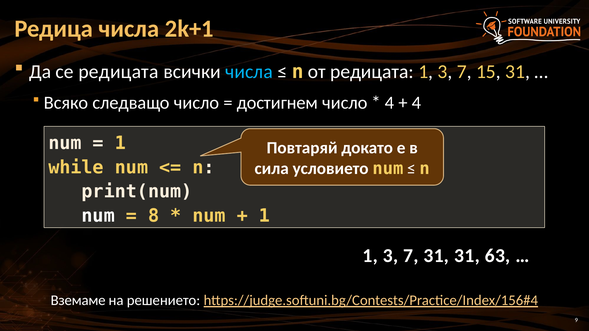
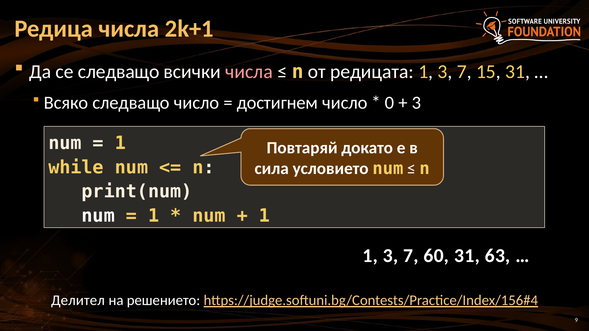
се редицата: редицата -> следващо (119, 72)
числа colour: light blue -> pink (249, 72)
4: 4 -> 0 (390, 103)
4: 4 -> 3 (416, 103)
8: 8 -> 1 (154, 216)
7 31: 31 -> 60 (436, 256)
Вземаме: Вземаме -> Делител (78, 301)
